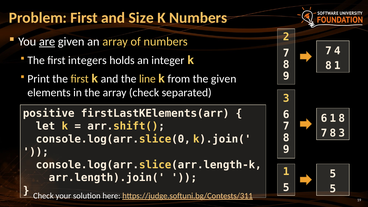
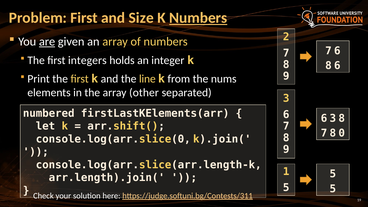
Numbers underline: none -> present (198, 18)
7 4: 4 -> 6 (337, 51)
8 1: 1 -> 6 (337, 66)
the given: given -> nums (224, 79)
array check: check -> other (144, 93)
positive: positive -> numbered (49, 113)
1: 1 -> 3 (333, 118)
8 3: 3 -> 0 (342, 133)
